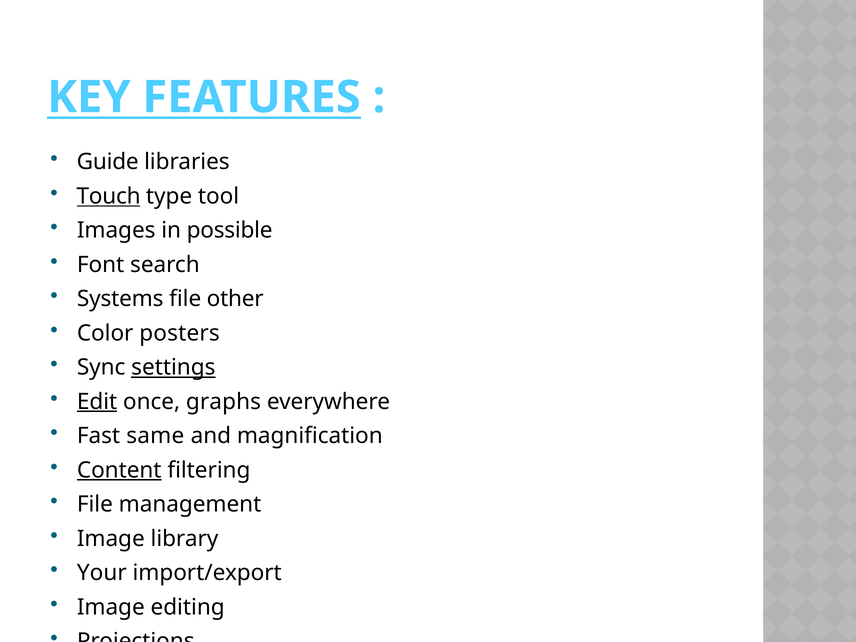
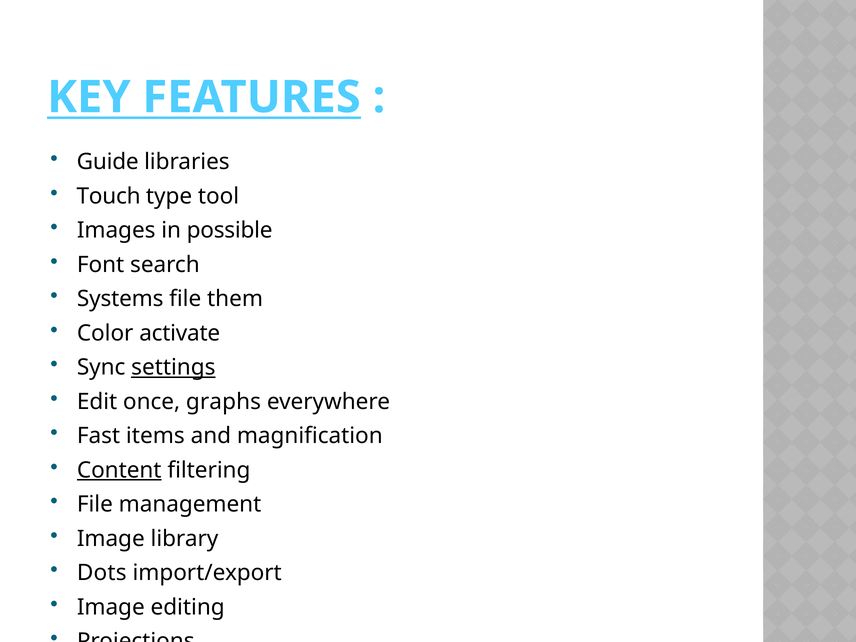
Touch underline: present -> none (109, 196)
other: other -> them (235, 299)
posters: posters -> activate (180, 333)
Edit underline: present -> none (97, 402)
same: same -> items (155, 436)
Your: Your -> Dots (102, 573)
